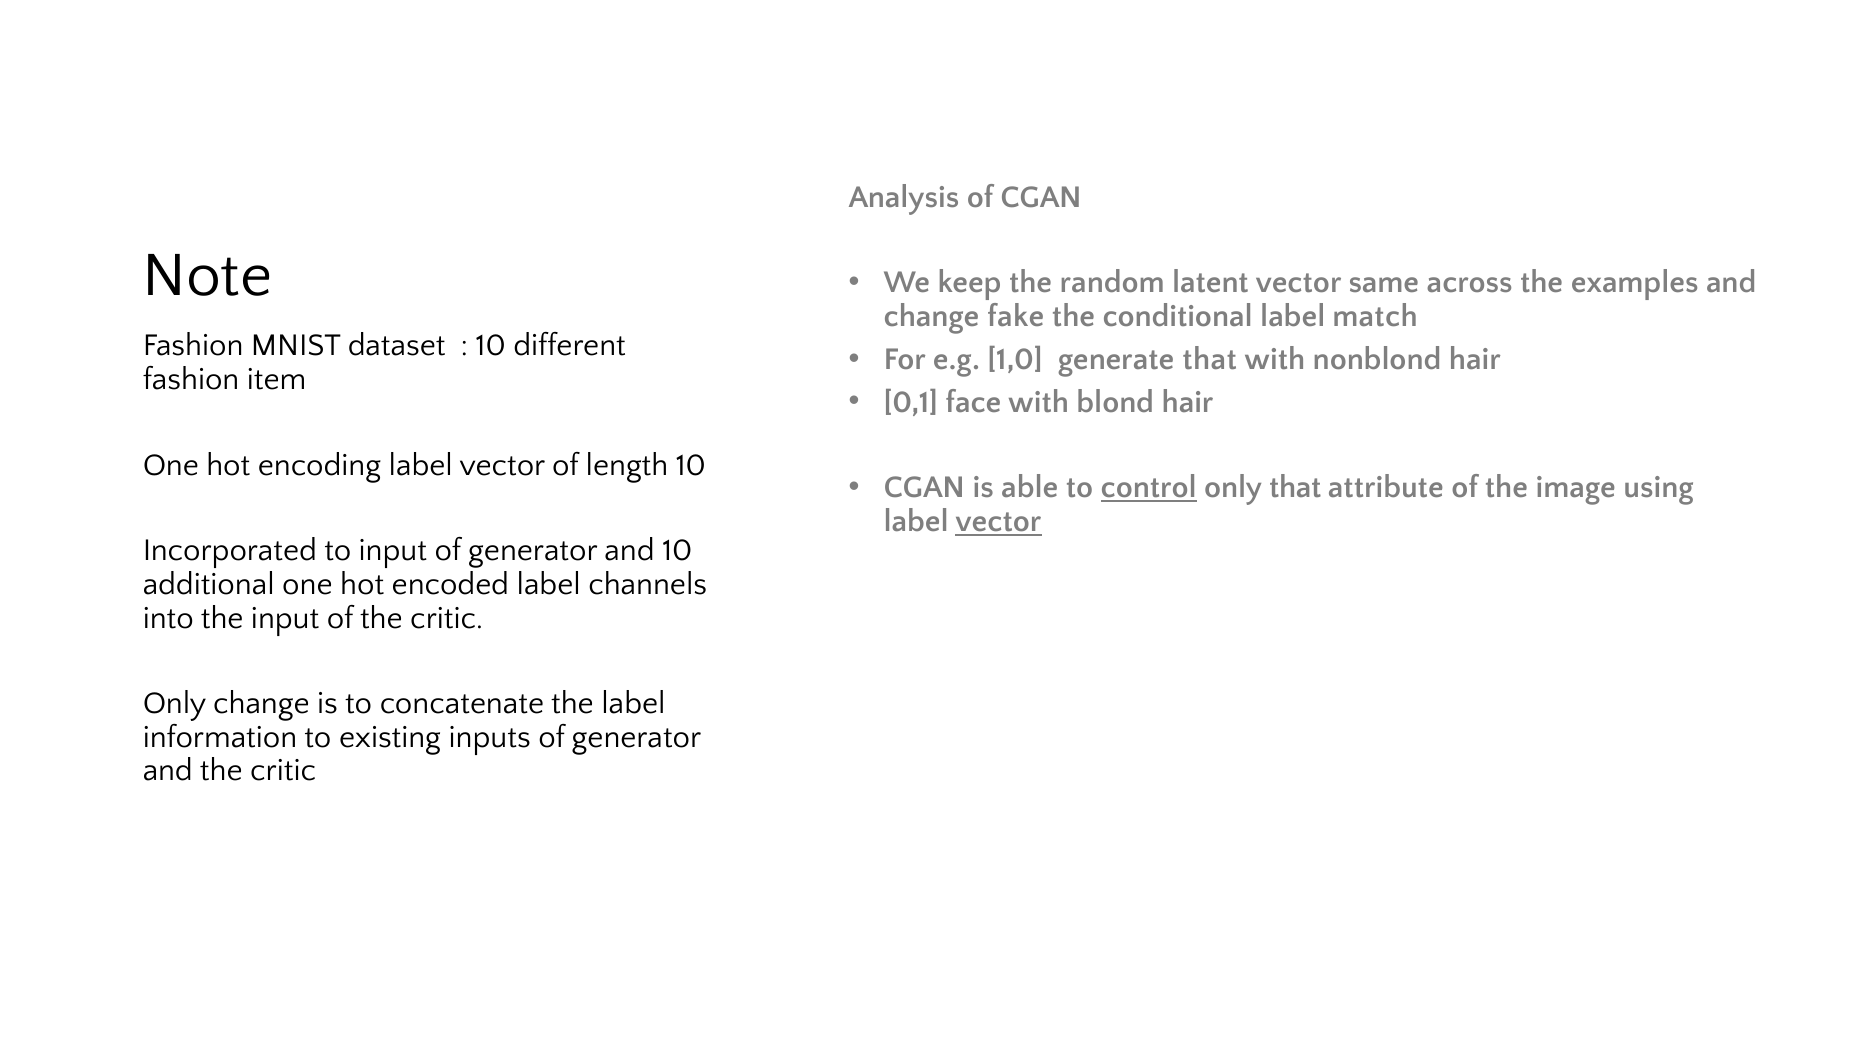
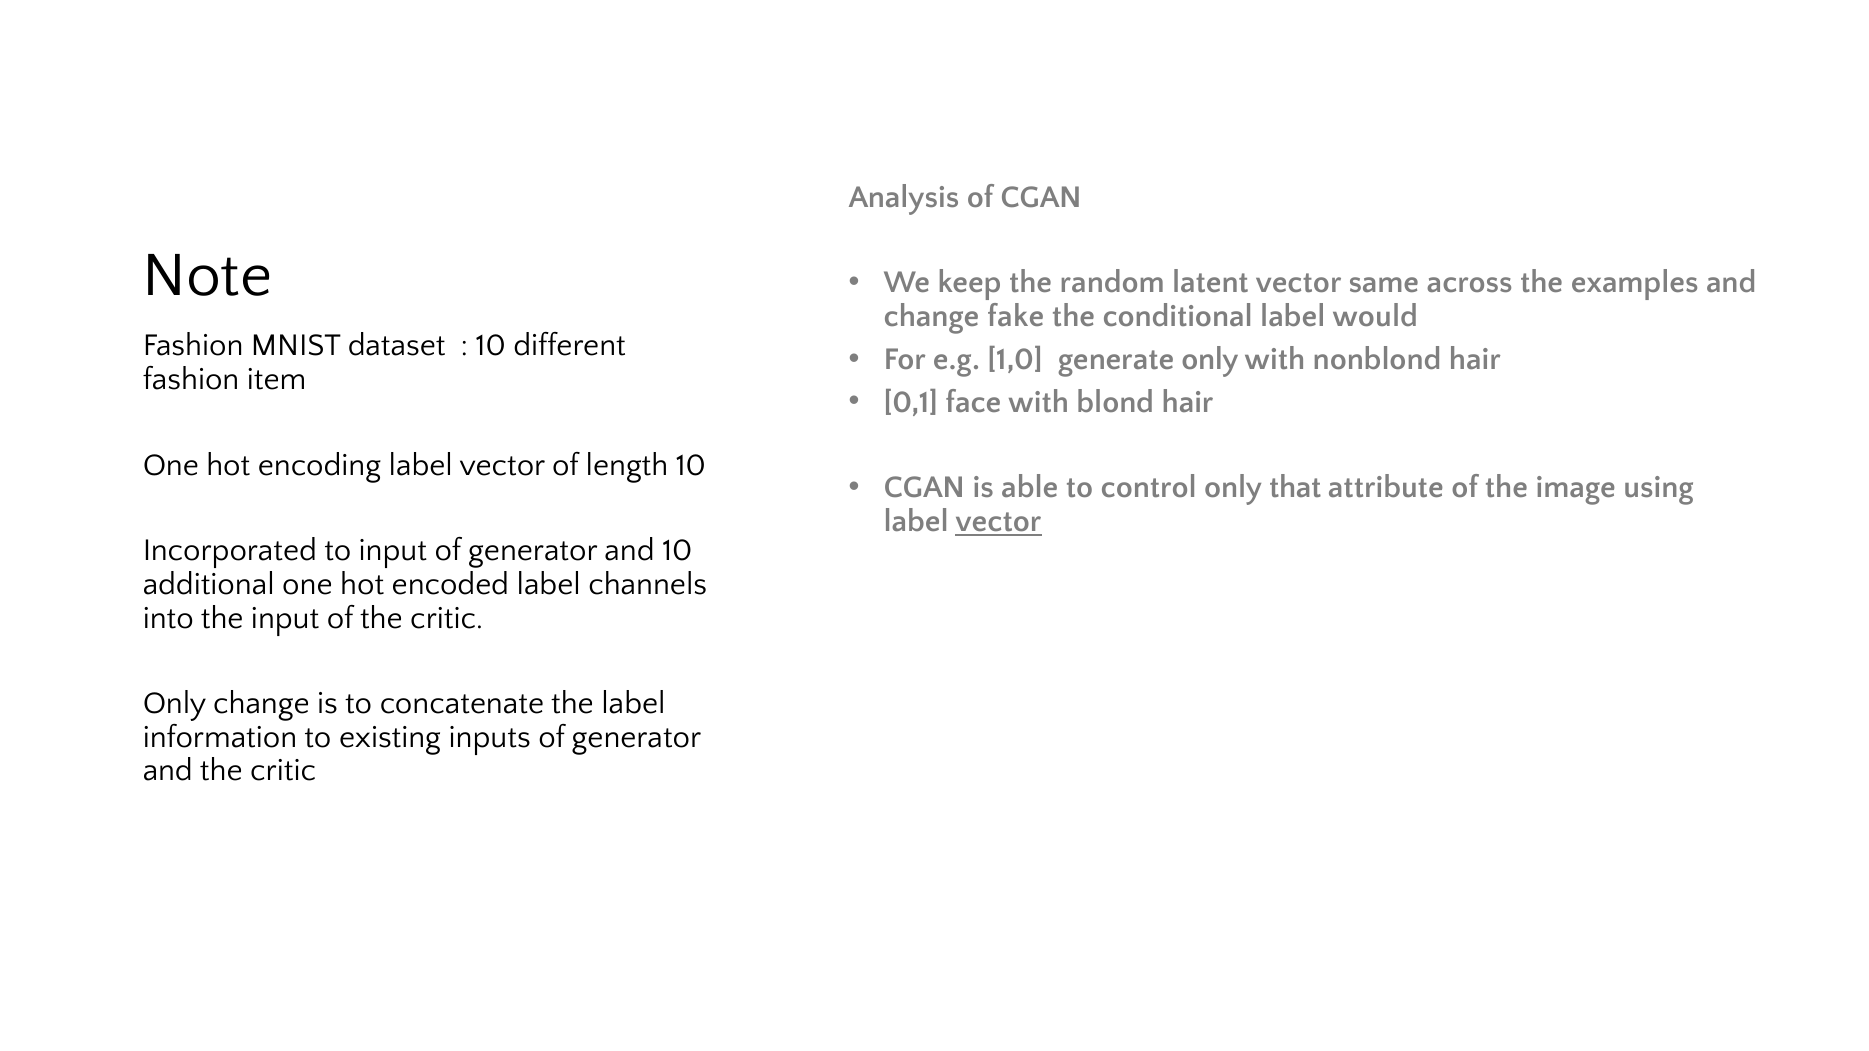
match: match -> would (1375, 316)
generate that: that -> only (1210, 359)
control underline: present -> none (1149, 488)
